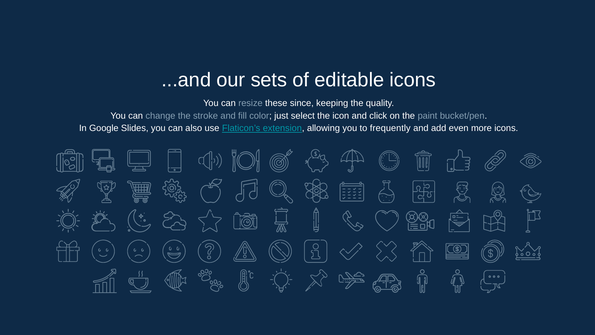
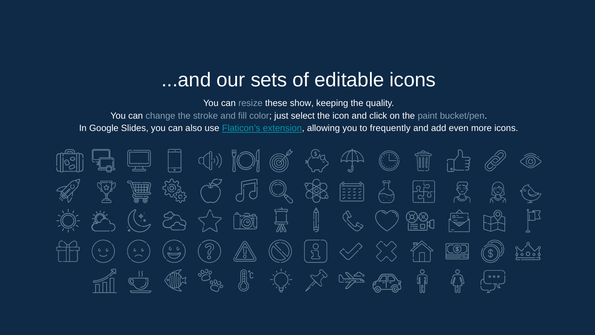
since: since -> show (302, 103)
